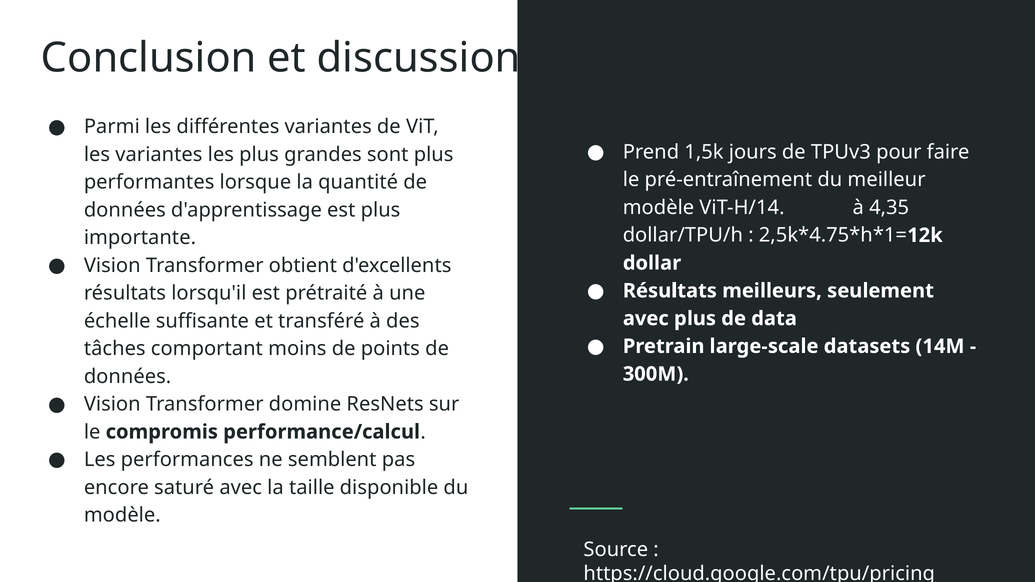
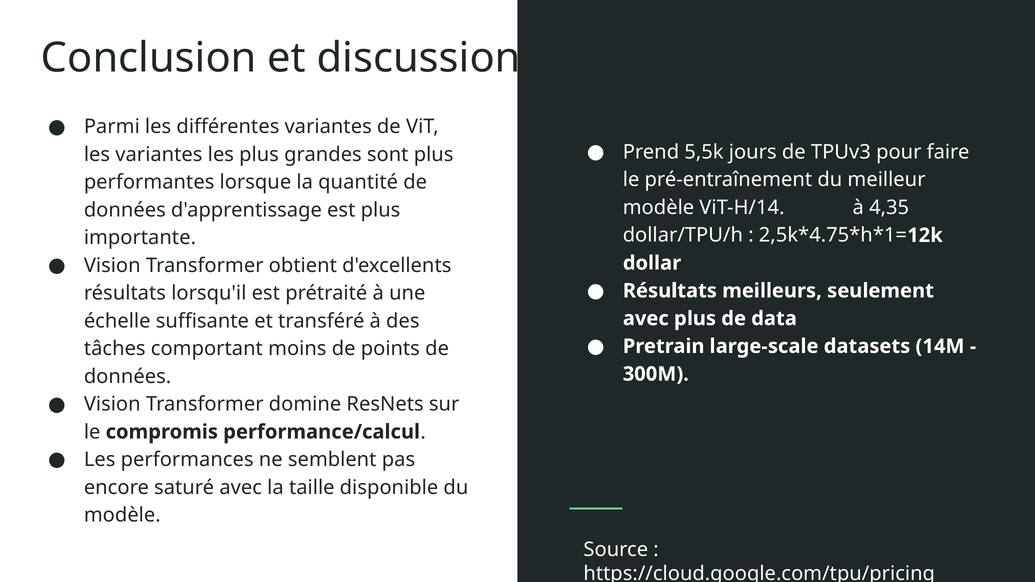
1,5k: 1,5k -> 5,5k (704, 152)
